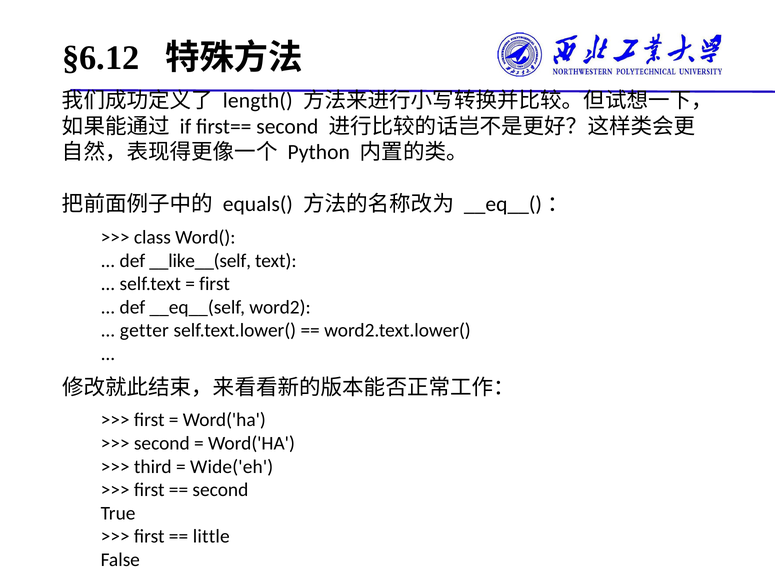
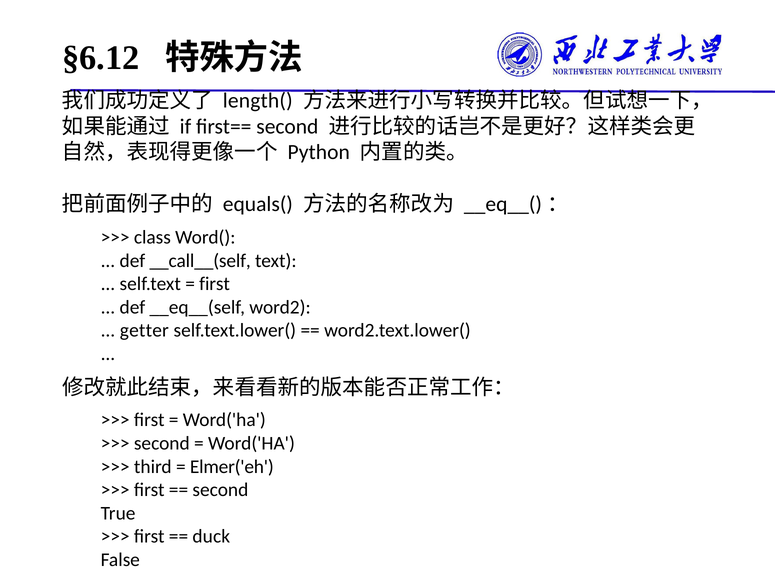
__like__(self: __like__(self -> __call__(self (200, 260)
Wide('eh: Wide('eh -> Elmer('eh (232, 466)
little: little -> duck (211, 536)
